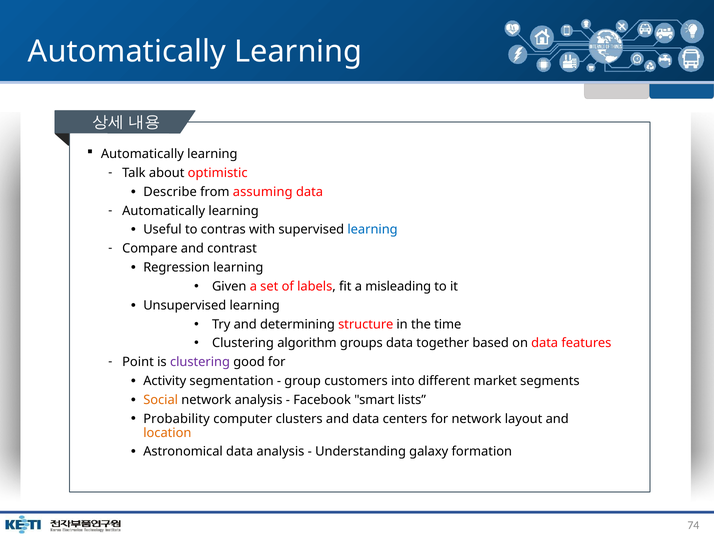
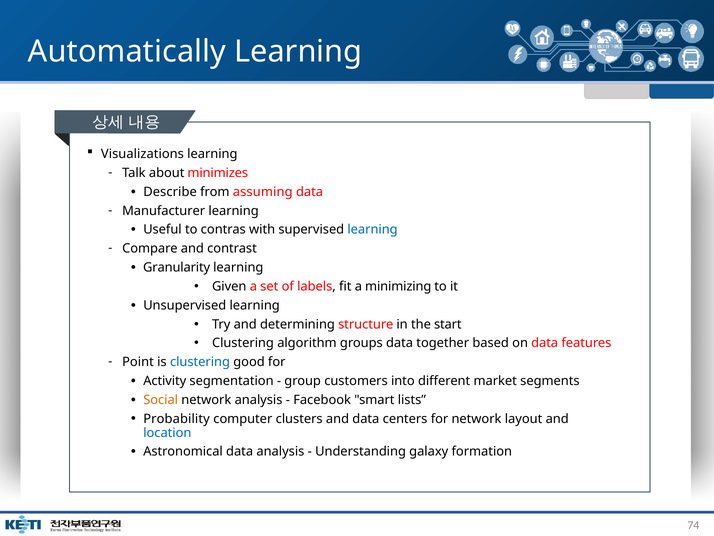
Automatically: Automatically -> Visualizations (142, 154)
optimistic: optimistic -> minimizes (218, 173)
Automatically: Automatically -> Manufacturer (164, 211)
Regression: Regression -> Granularity (177, 267)
misleading: misleading -> minimizing (398, 286)
time: time -> start (448, 324)
clustering colour: purple -> blue (200, 362)
location colour: orange -> blue (167, 432)
